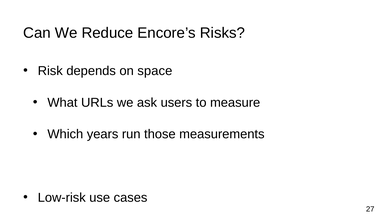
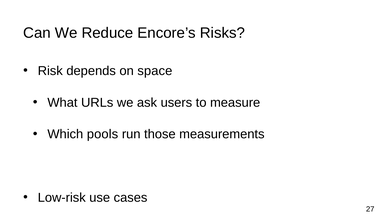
years: years -> pools (103, 135)
